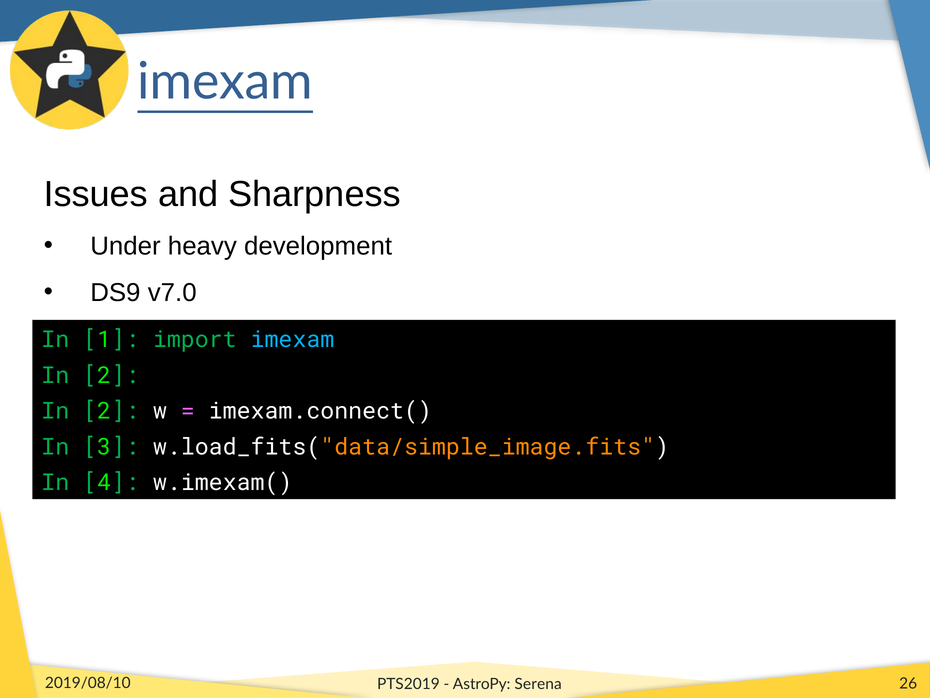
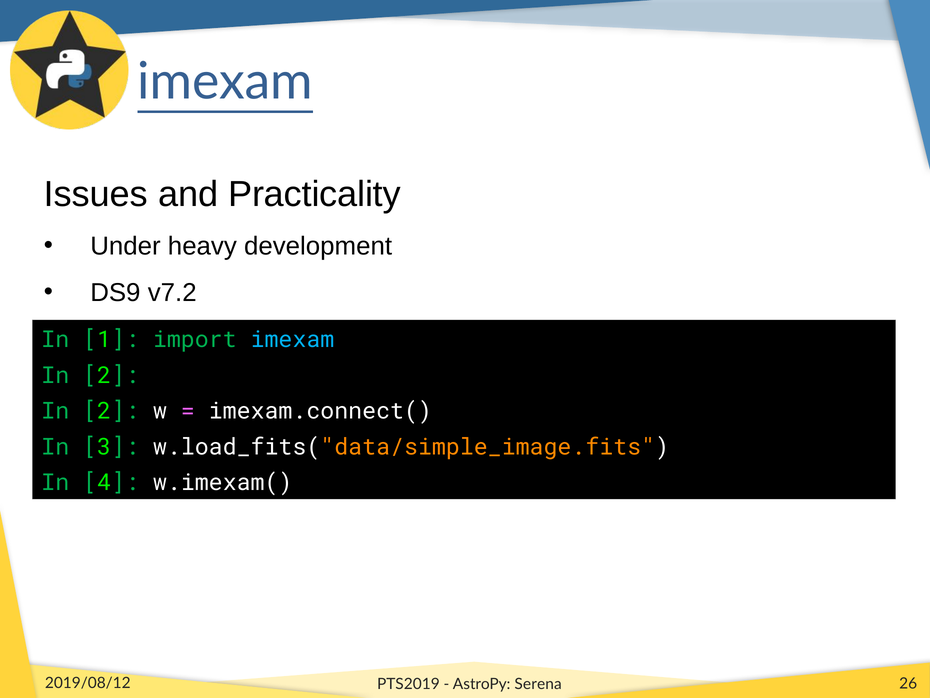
Sharpness: Sharpness -> Practicality (315, 194)
v7.0: v7.0 -> v7.2 (172, 293)
2019/08/10: 2019/08/10 -> 2019/08/12 (88, 683)
